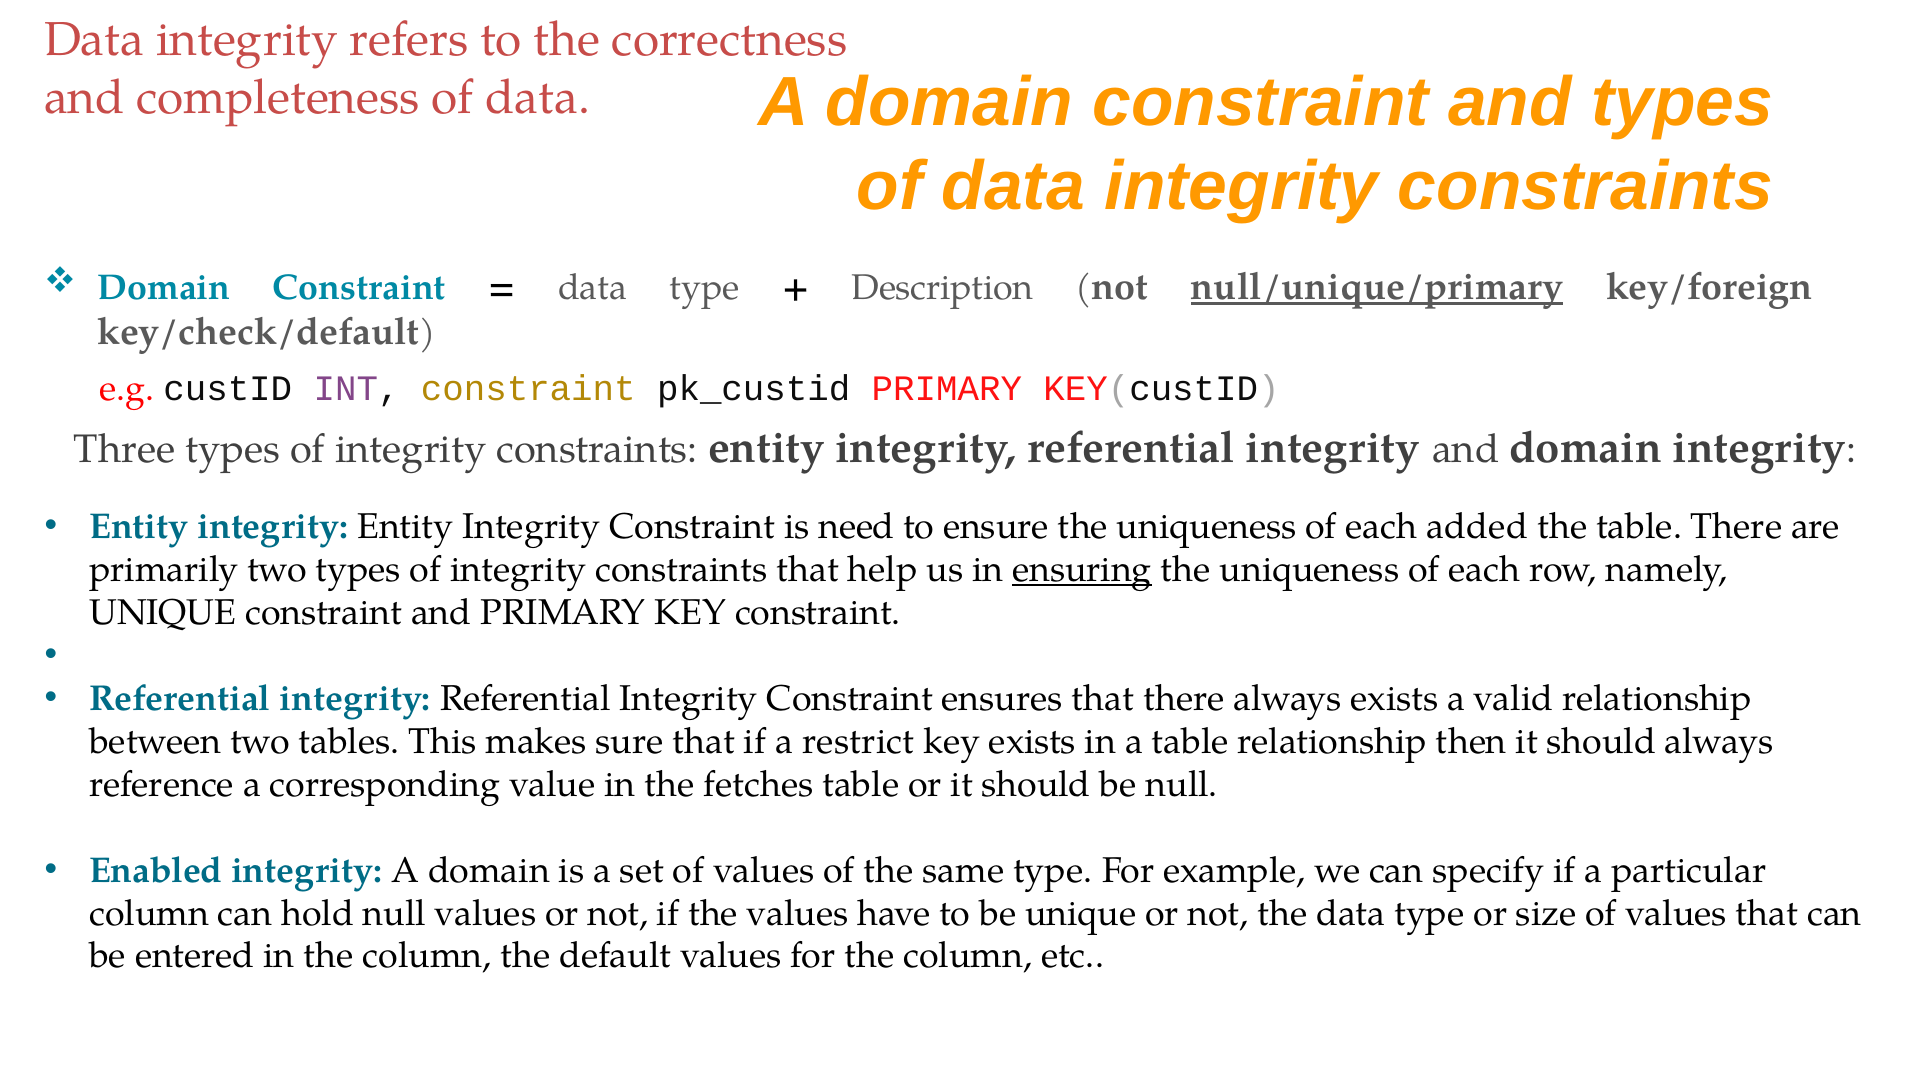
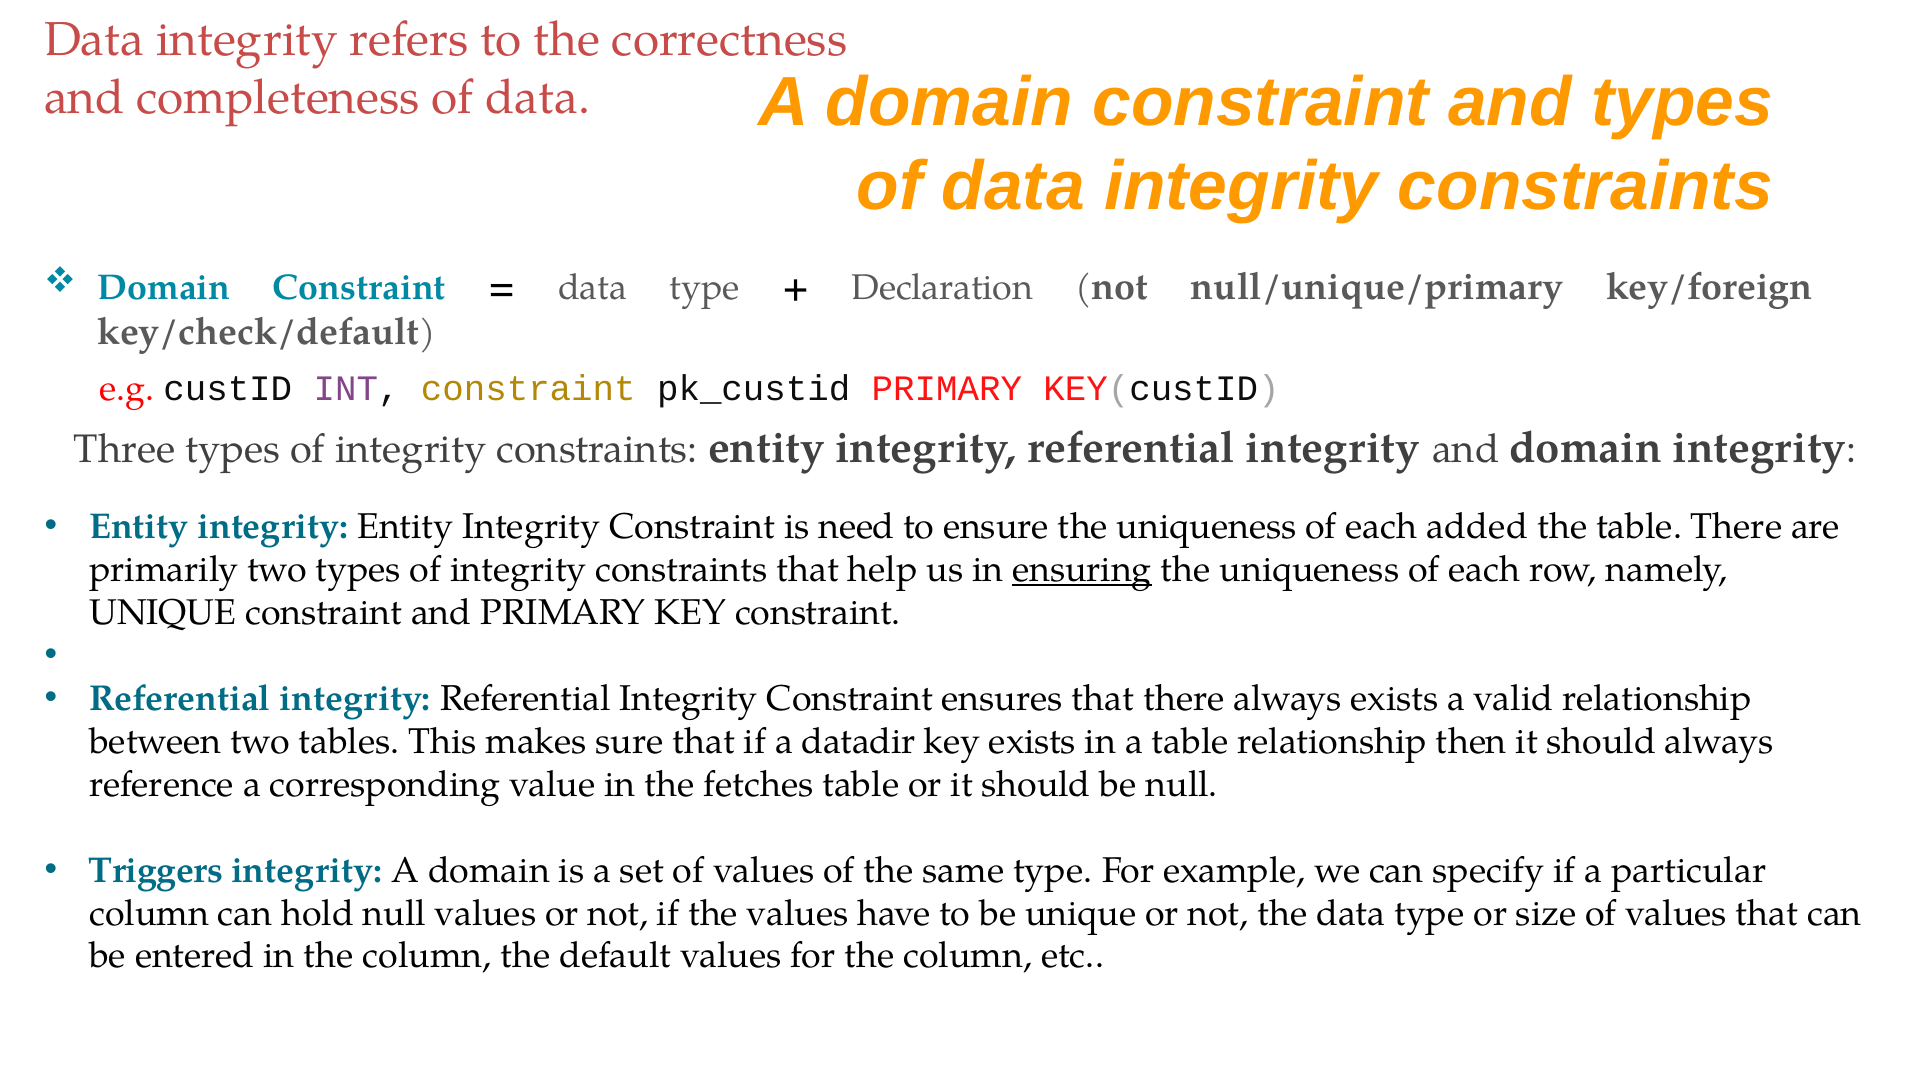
Description: Description -> Declaration (942, 288)
null/unique/primary underline: present -> none (1377, 287)
restrict: restrict -> datadir (859, 742)
Enabled: Enabled -> Triggers (156, 871)
